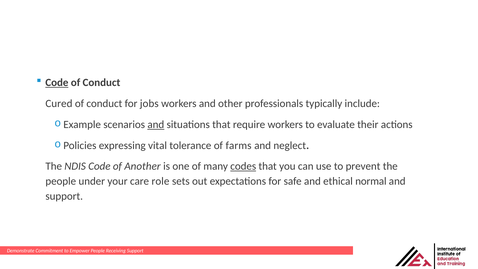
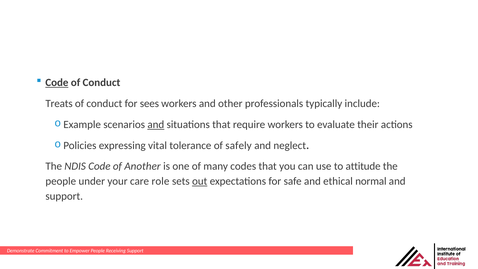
Cured: Cured -> Treats (59, 103)
jobs: jobs -> sees (149, 103)
farms: farms -> safely (239, 145)
codes underline: present -> none (243, 166)
prevent: prevent -> attitude (363, 166)
out underline: none -> present (200, 181)
